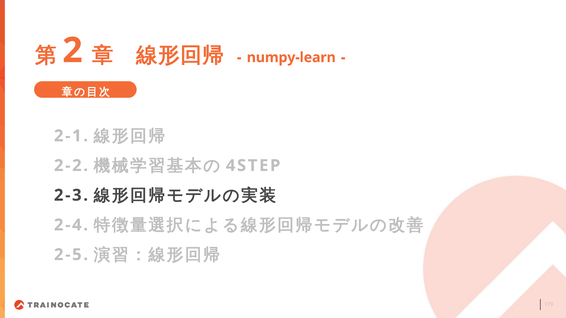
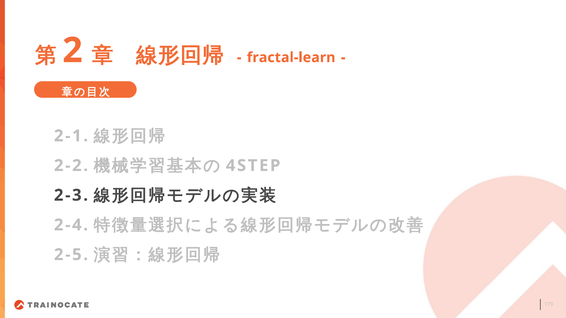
numpy-learn: numpy-learn -> fractal-learn (291, 58)
